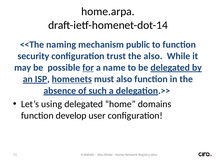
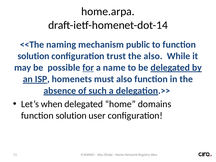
security: security -> solution (33, 56)
homenets underline: present -> none (72, 79)
using: using -> when (52, 104)
develop: develop -> solution (71, 116)
